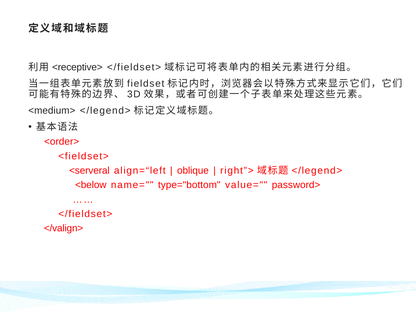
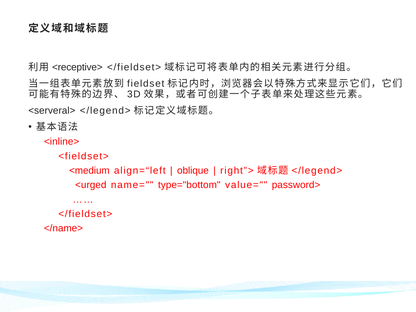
<medium>: <medium> -> <serveral> (52, 111)
<order>: <order> -> <inline> (62, 142)
<serveral: <serveral -> <medium (89, 171)
<below: <below -> <urged (91, 185)
</valign>: </valign> -> </name> (63, 228)
